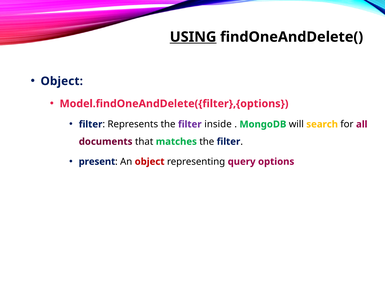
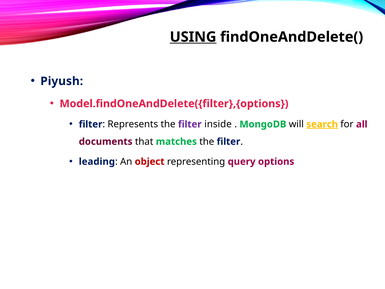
Object: Object -> Piyush (62, 81)
search underline: none -> present (322, 124)
present: present -> leading (97, 161)
